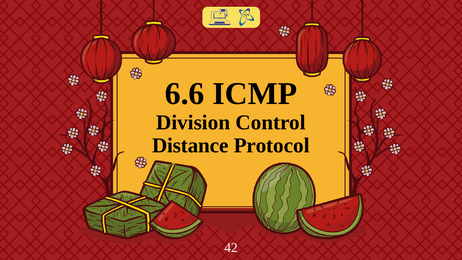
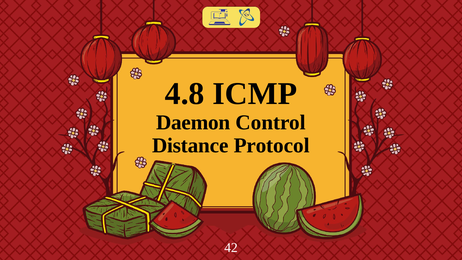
6.6: 6.6 -> 4.8 (185, 94)
Division: Division -> Daemon (193, 122)
